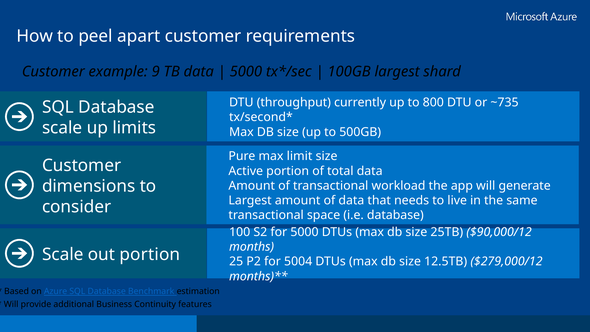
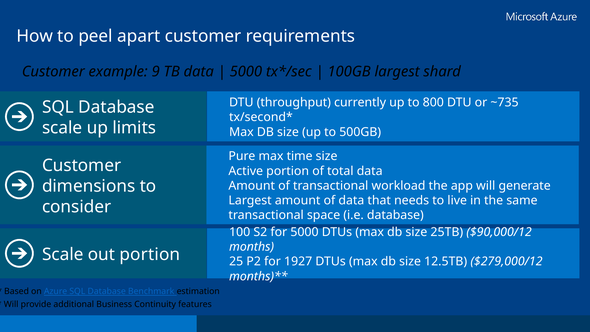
limit: limit -> time (300, 156)
5004: 5004 -> 1927 (298, 261)
